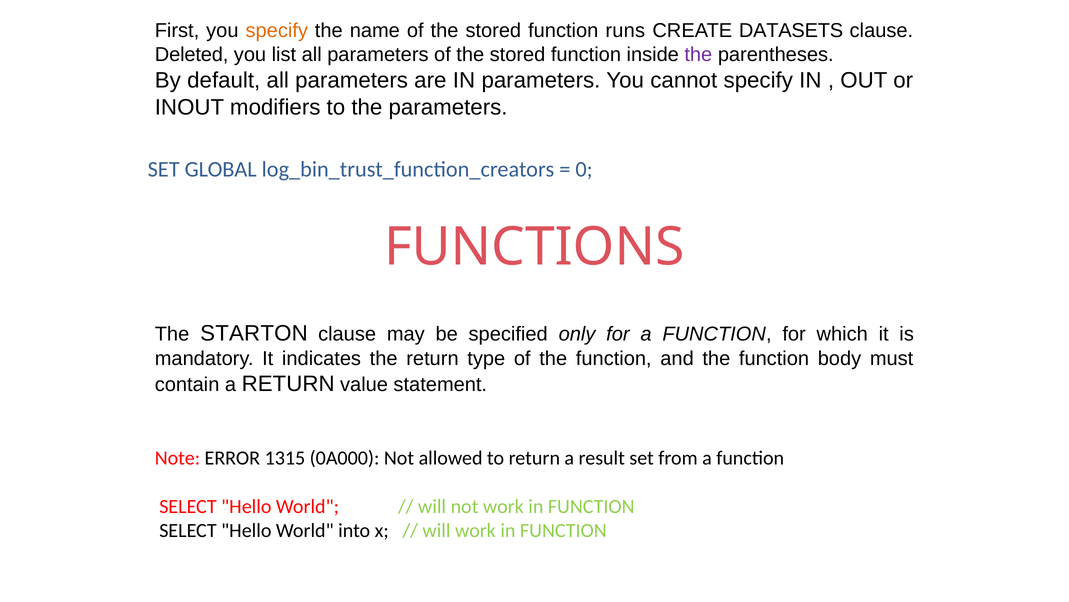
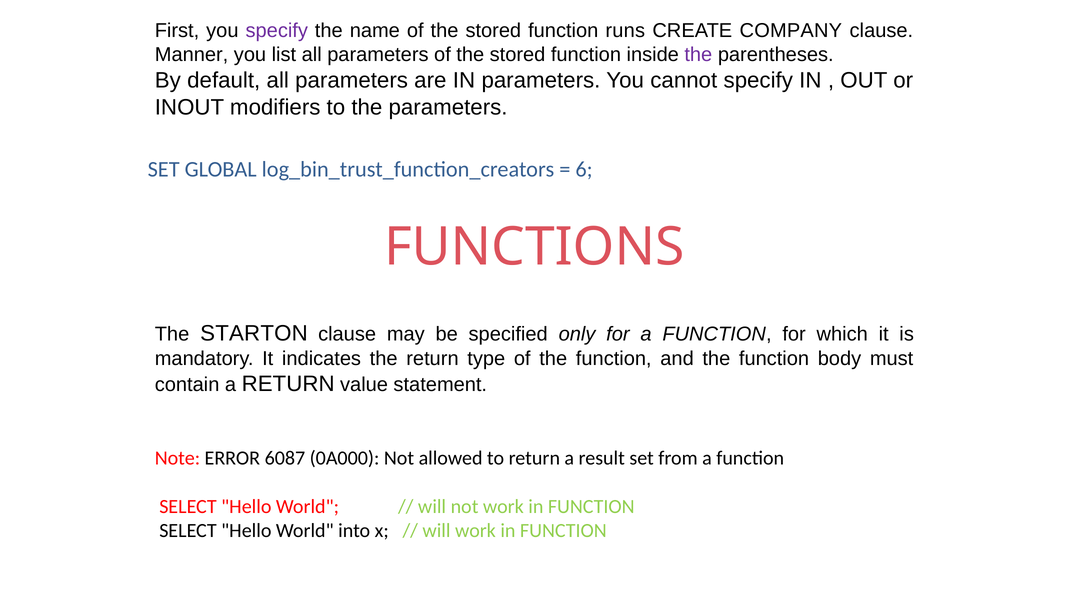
specify colour: orange -> purple (277, 31)
DATASETS: DATASETS -> COMPANY (791, 31)
Deleted: Deleted -> Manner (192, 55)
0: 0 -> 6 (584, 169)
1315: 1315 -> 6087 (285, 458)
